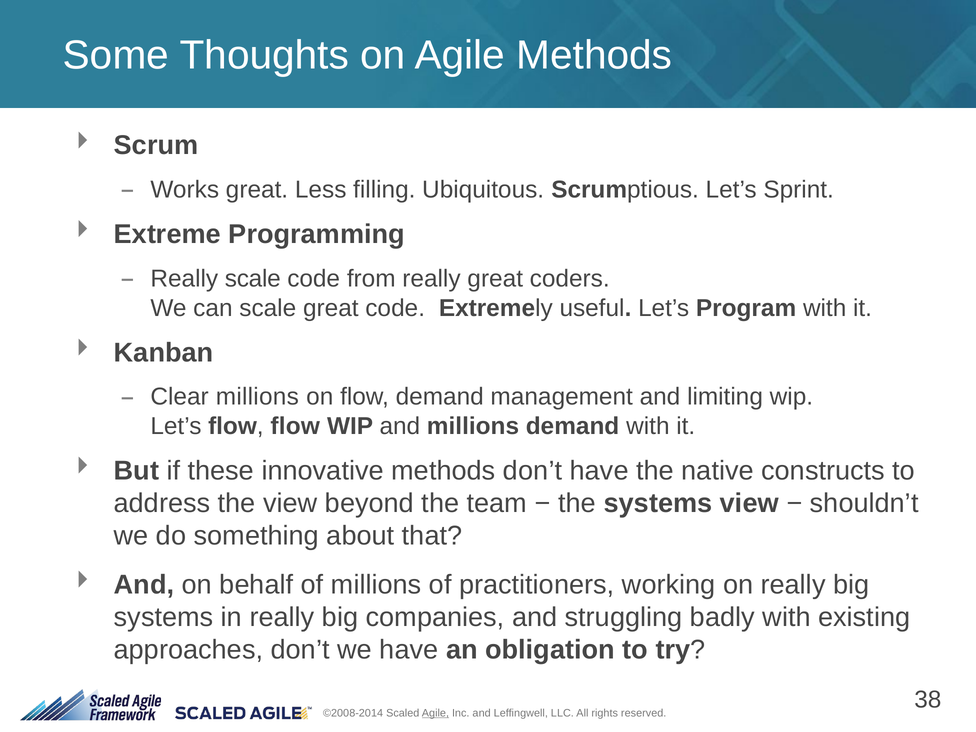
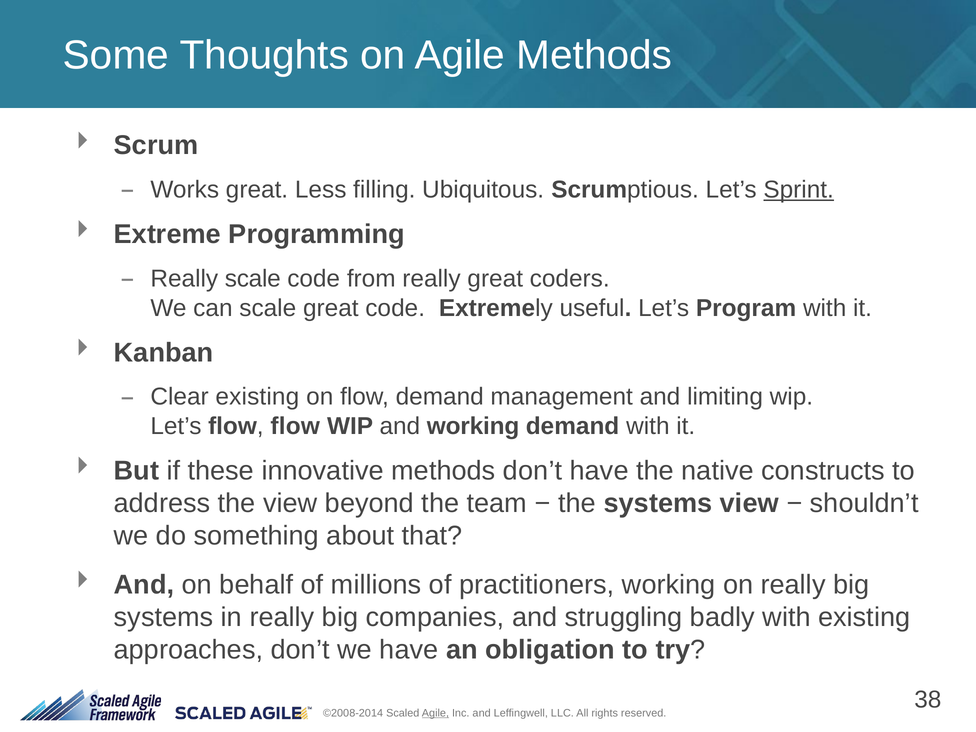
Sprint underline: none -> present (799, 190)
Clear millions: millions -> existing (257, 397)
and millions: millions -> working (473, 426)
